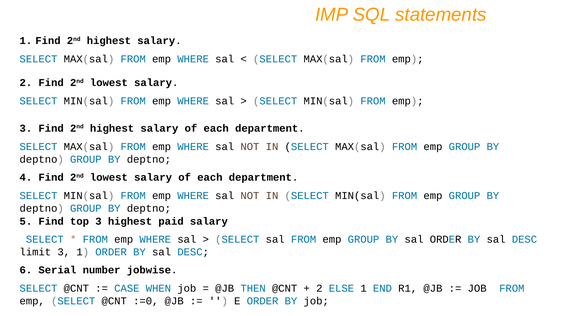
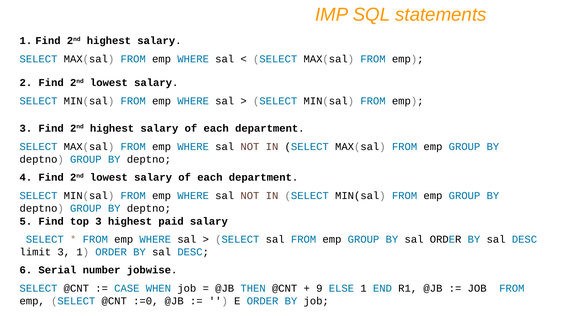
2: 2 -> 9 (319, 288)
